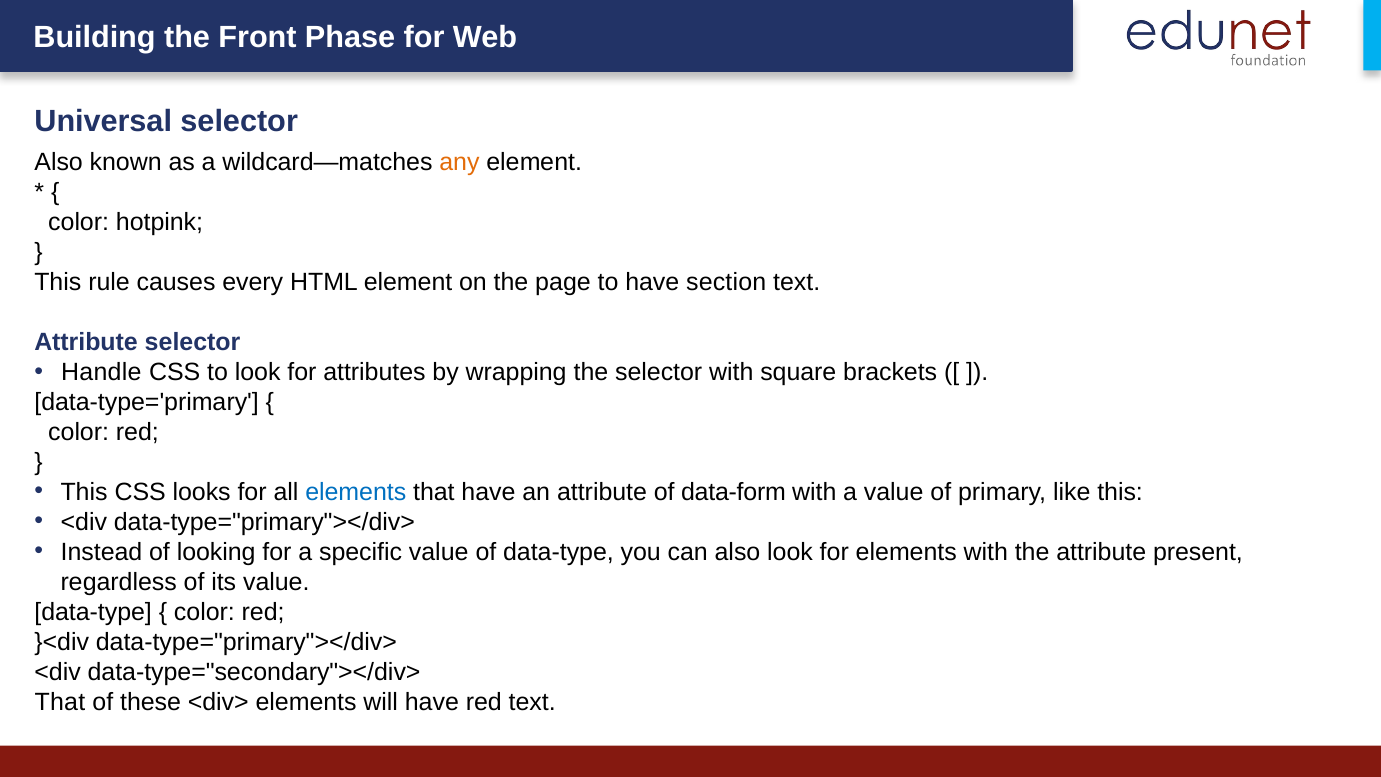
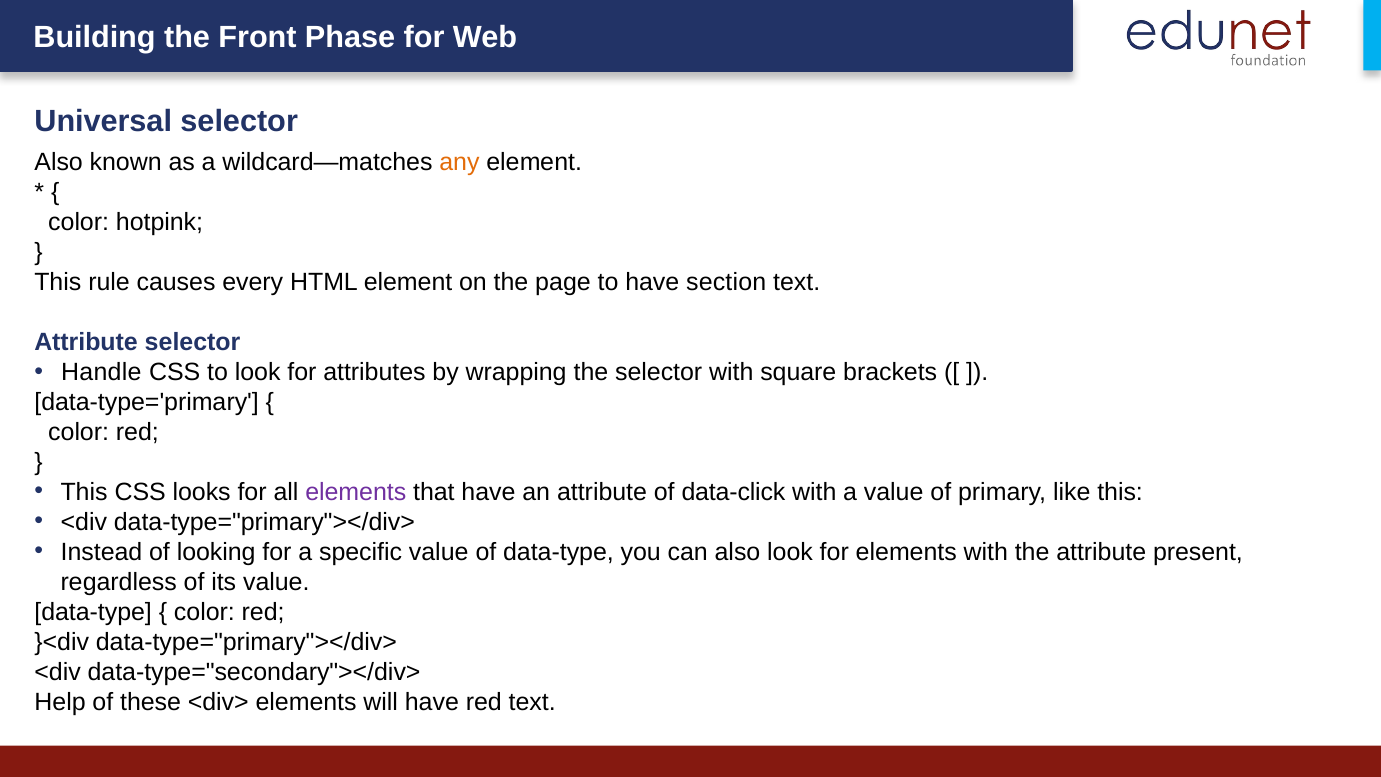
elements colour: blue -> purple (356, 492)
data-form: data-form -> data-click (733, 492)
That: That -> Help (60, 702)
